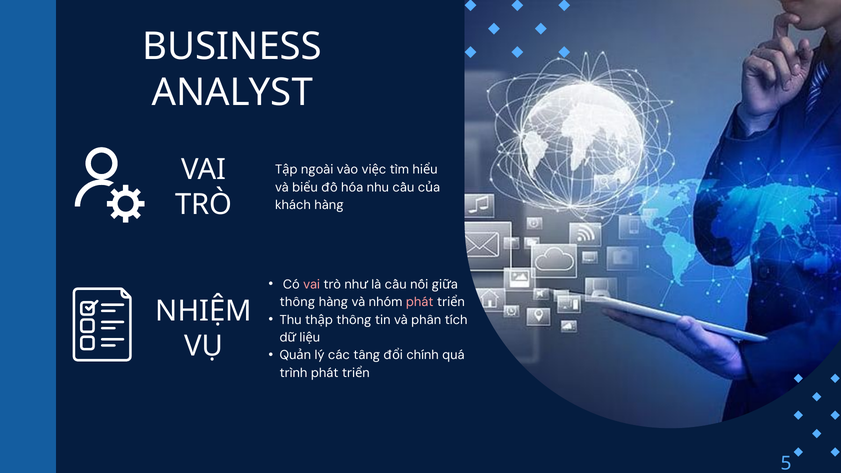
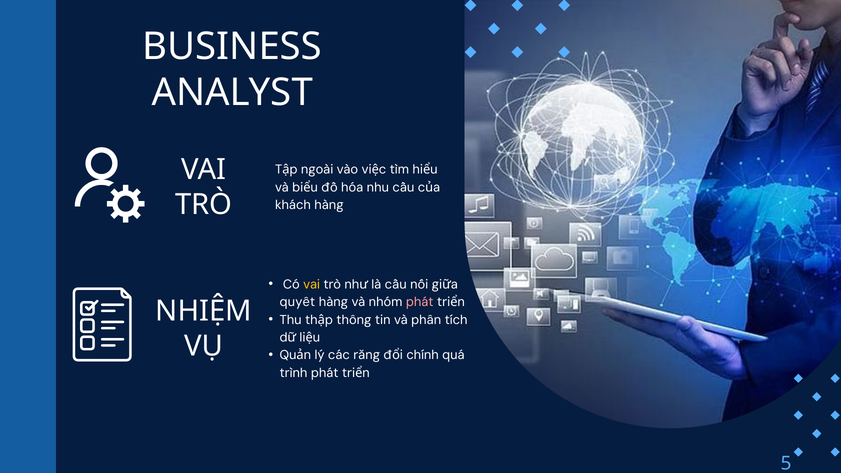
vai colour: pink -> yellow (312, 284)
thống: thống -> quyết (297, 302)
tầng: tầng -> rằng (367, 355)
